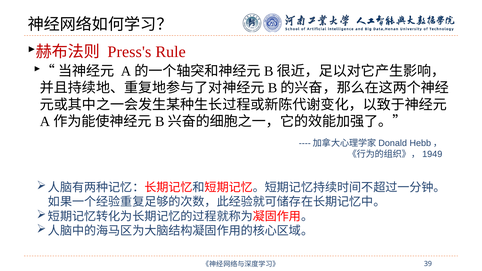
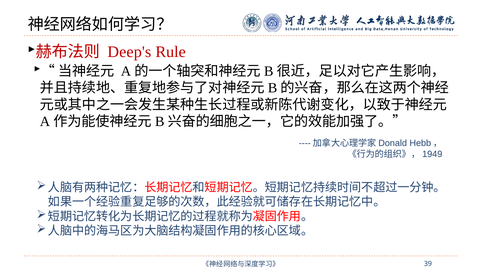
Press's: Press's -> Deep's (129, 52)
